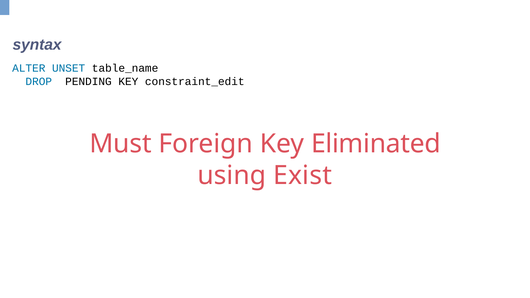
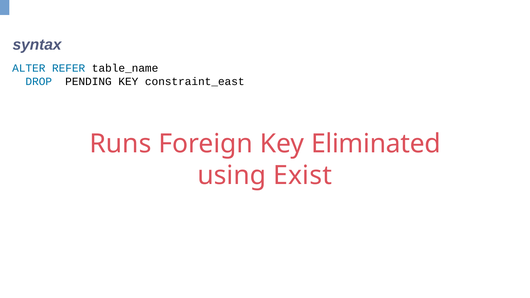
UNSET: UNSET -> REFER (69, 68)
constraint_edit: constraint_edit -> constraint_east (195, 81)
Must: Must -> Runs (120, 144)
